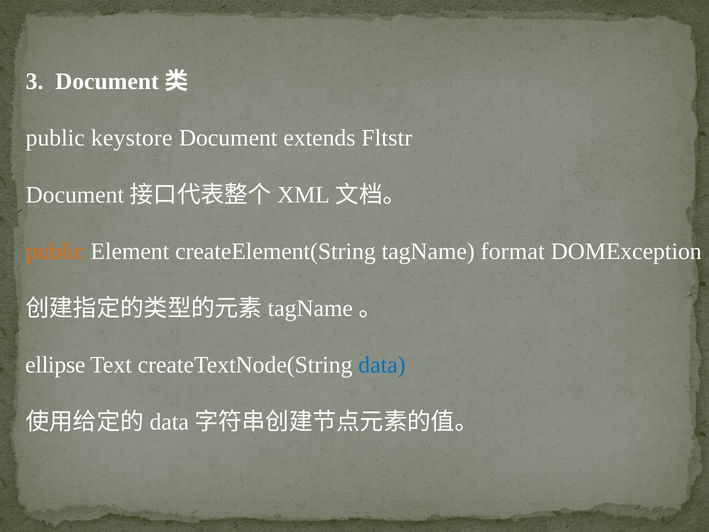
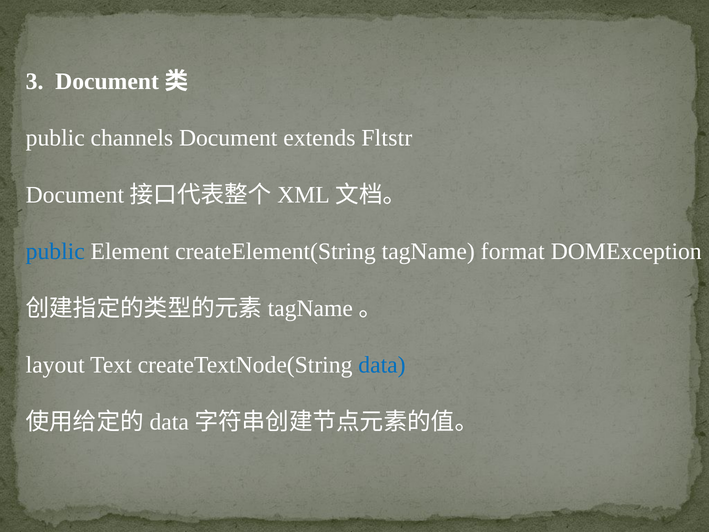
keystore: keystore -> channels (132, 138)
public colour: orange -> blue (55, 251)
ellipse: ellipse -> layout (55, 365)
